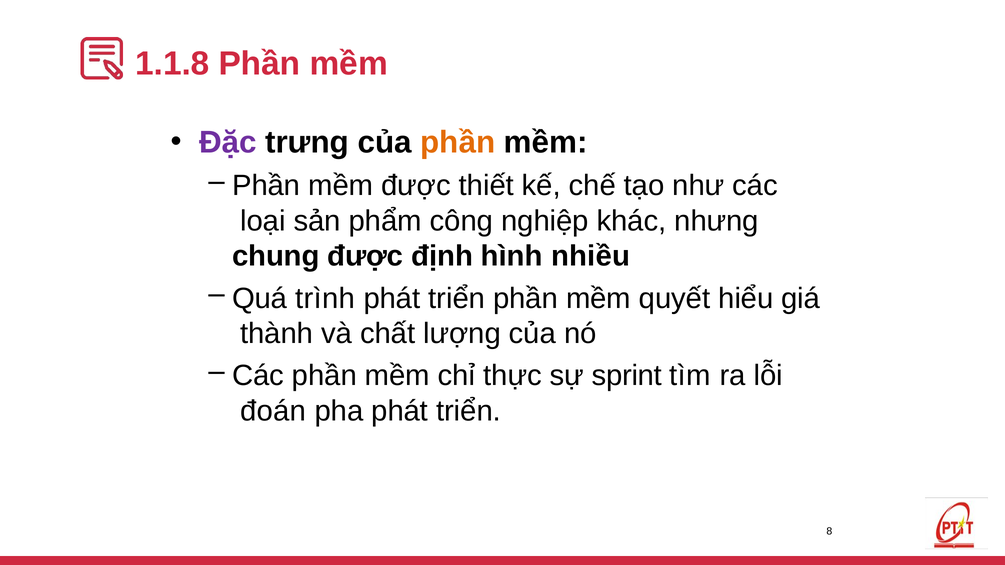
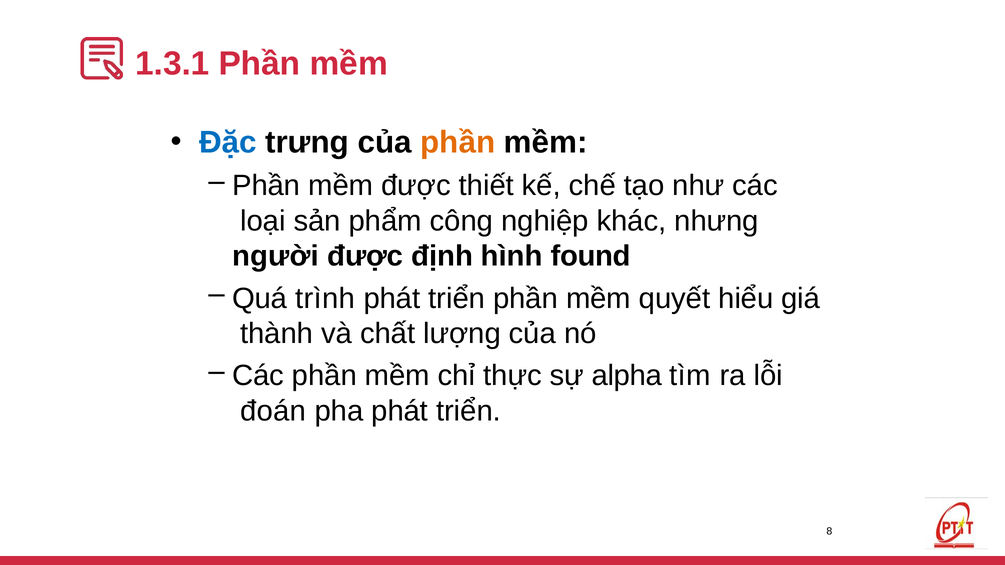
1.1.8: 1.1.8 -> 1.3.1 (172, 64)
Đặc colour: purple -> blue (228, 142)
chung: chung -> người (276, 256)
nhiều: nhiều -> found (591, 256)
sprint: sprint -> alpha (627, 376)
